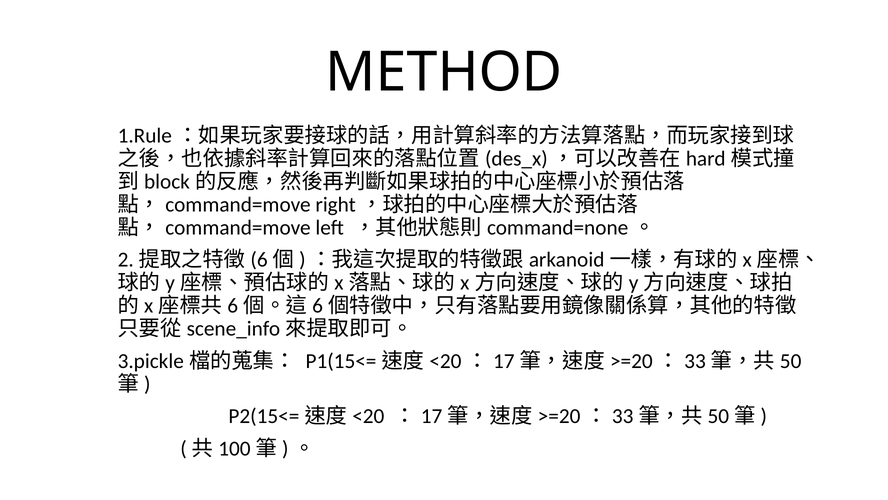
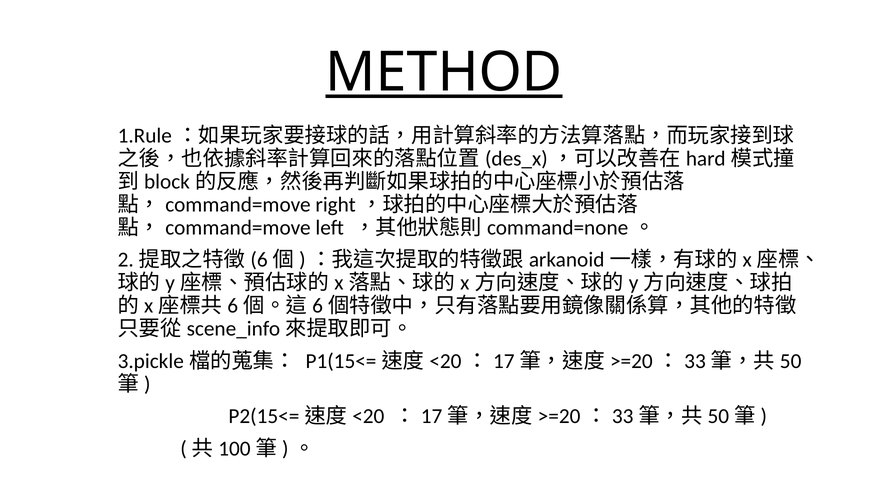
METHOD underline: none -> present (444, 72)
